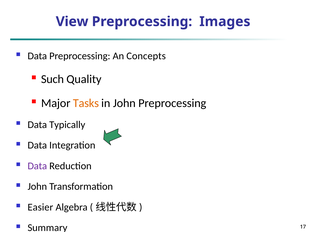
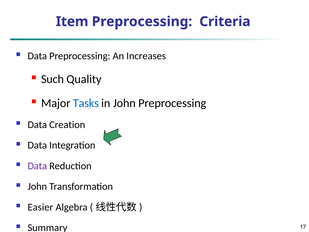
View: View -> Item (72, 22)
Images: Images -> Criteria (225, 22)
Concepts: Concepts -> Increases (146, 56)
Tasks colour: orange -> blue (86, 103)
Typically: Typically -> Creation (67, 125)
